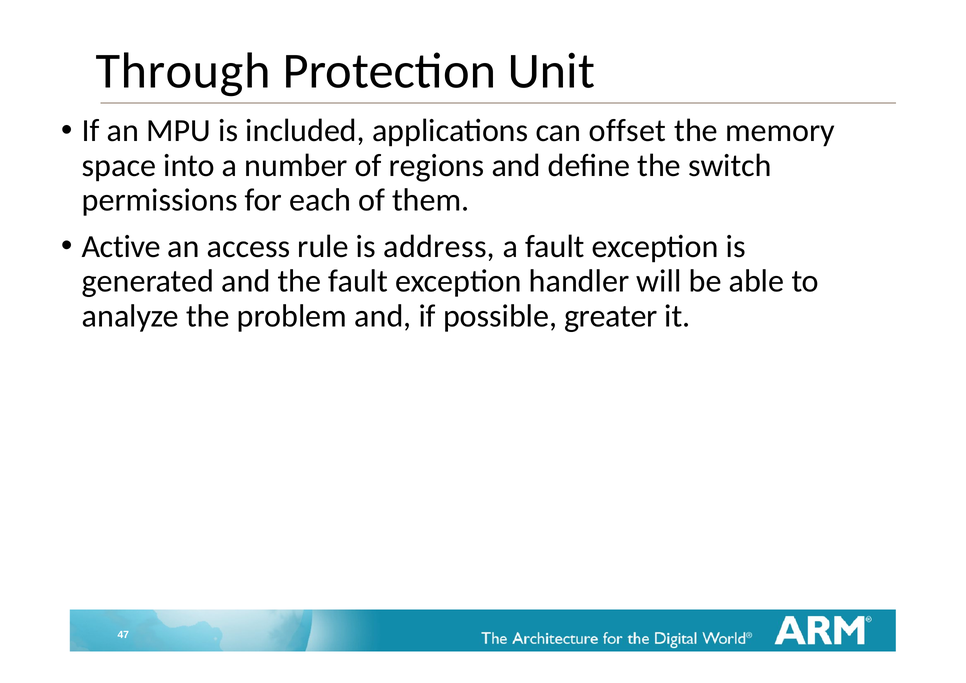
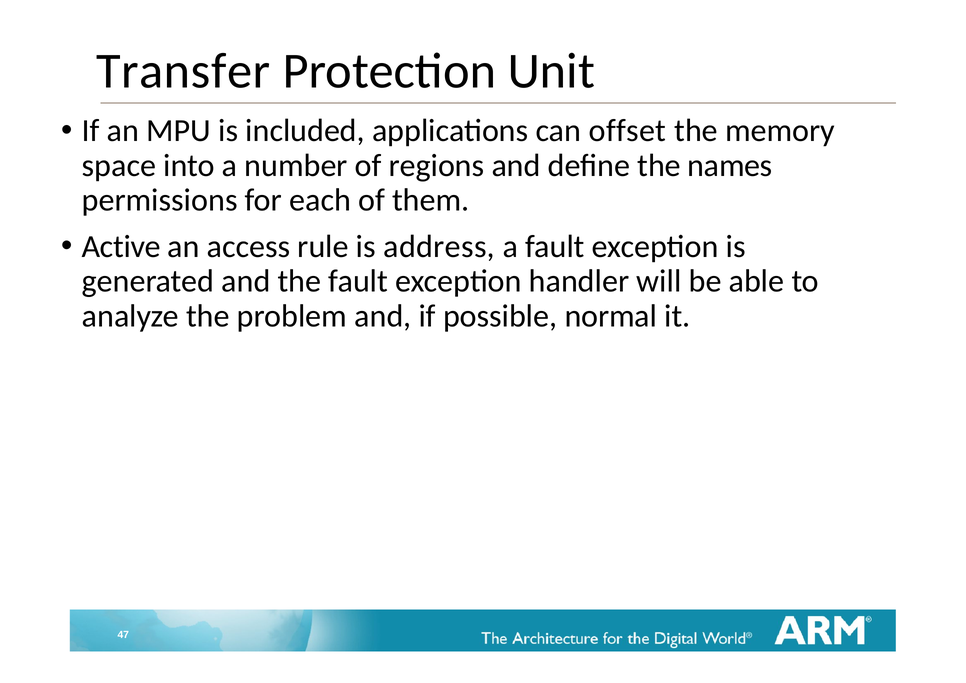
Through: Through -> Transfer (183, 71)
switch: switch -> names (730, 165)
greater: greater -> normal (611, 316)
